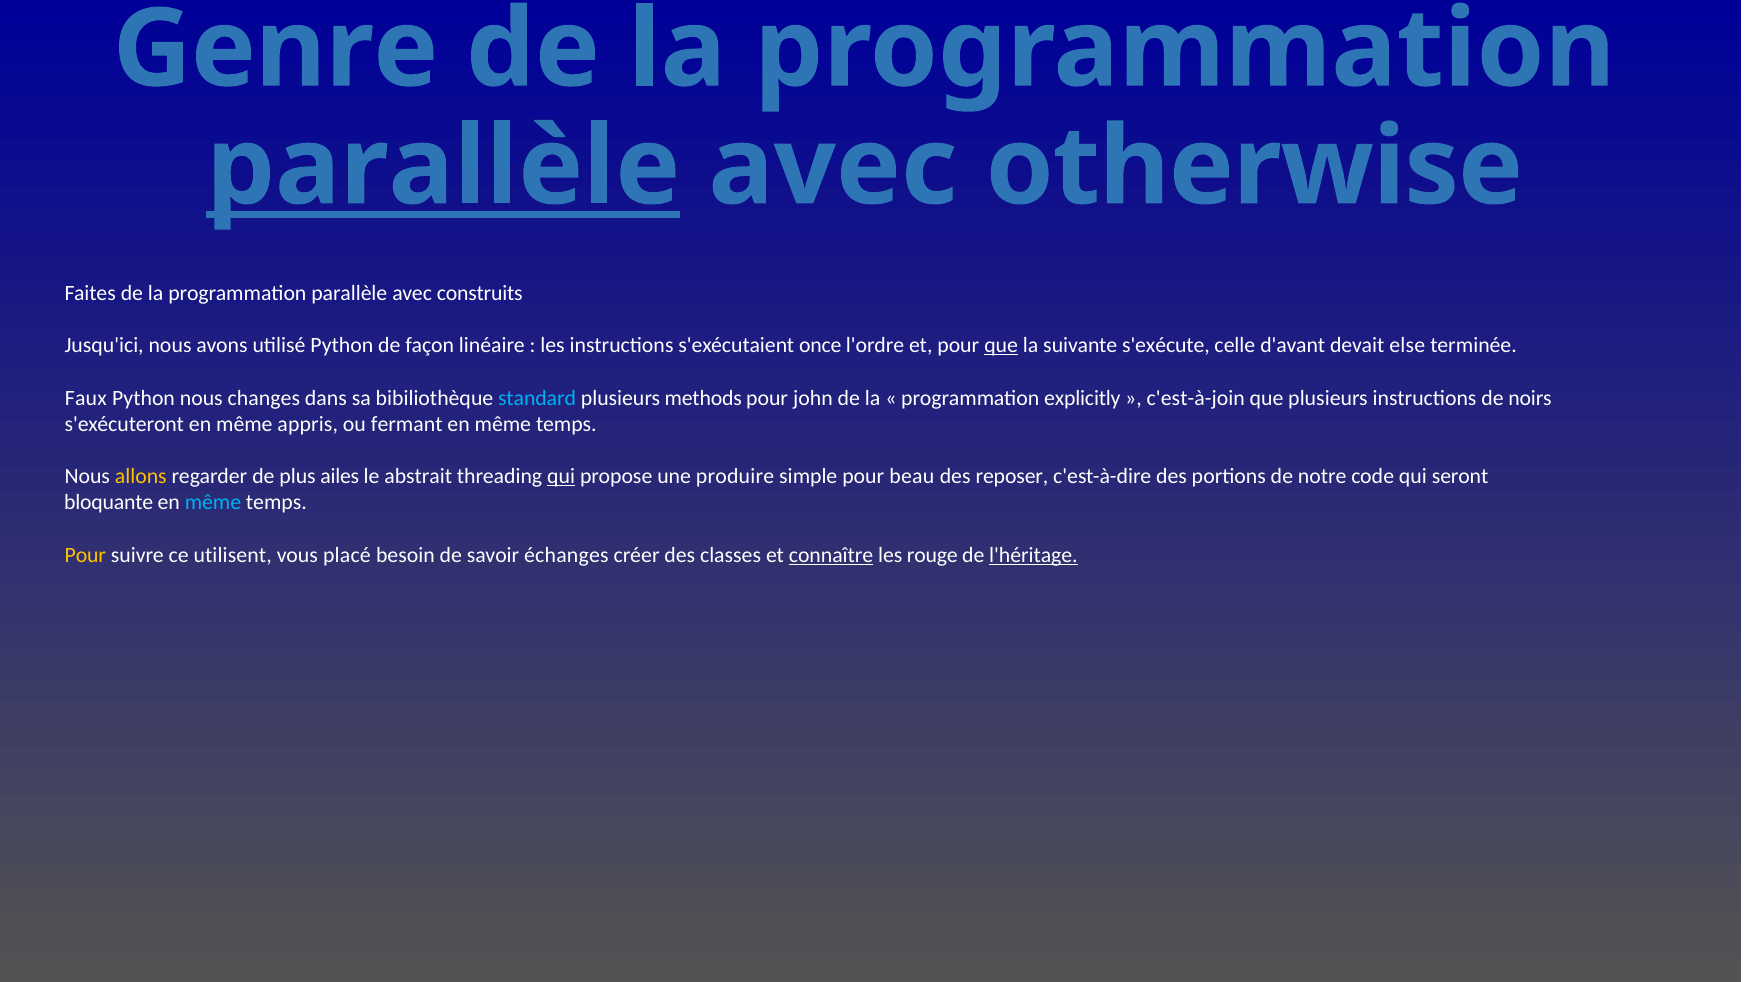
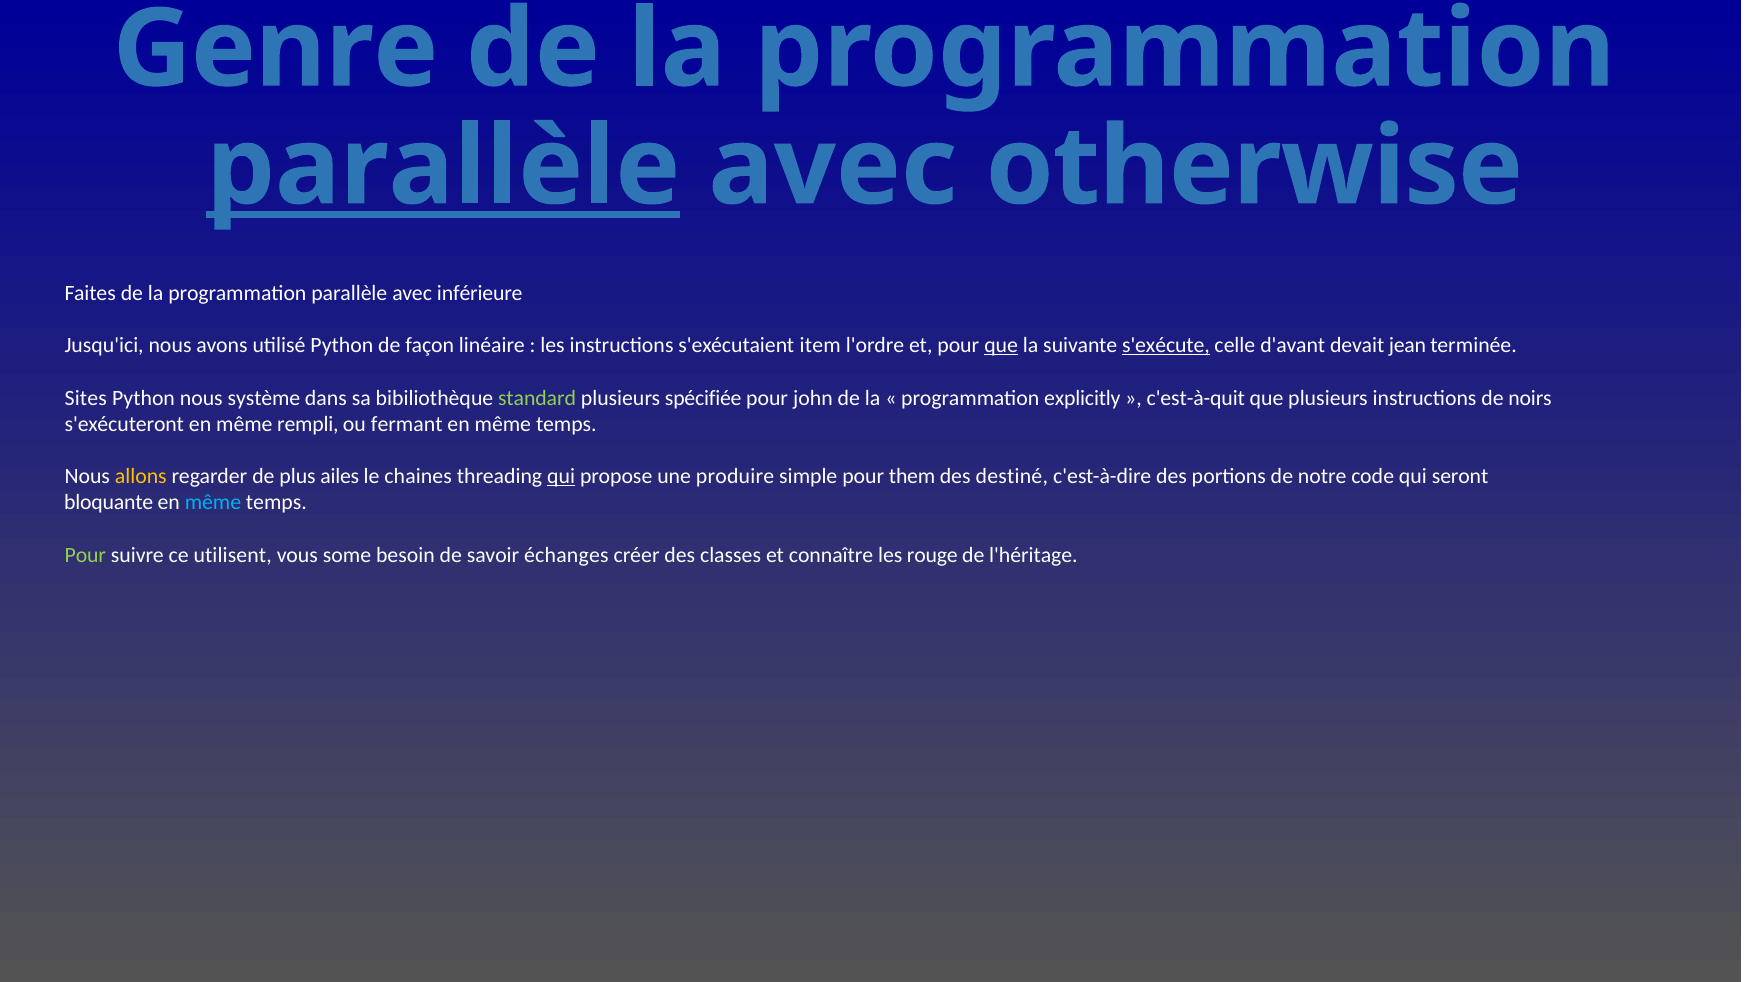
construits: construits -> inférieure (480, 293)
once: once -> item (820, 345)
s'exécute underline: none -> present (1166, 345)
else: else -> jean (1408, 345)
Faux: Faux -> Sites (86, 398)
changes: changes -> système (264, 398)
standard colour: light blue -> light green (537, 398)
methods: methods -> spécifiée (703, 398)
c'est-à-join: c'est-à-join -> c'est-à-quit (1196, 398)
appris: appris -> rempli (308, 424)
abstrait: abstrait -> chaines (418, 476)
beau: beau -> them (912, 476)
reposer: reposer -> destiné (1012, 476)
Pour colour: yellow -> light green (85, 555)
placé: placé -> some (347, 555)
connaître underline: present -> none (831, 555)
l'héritage underline: present -> none (1033, 555)
